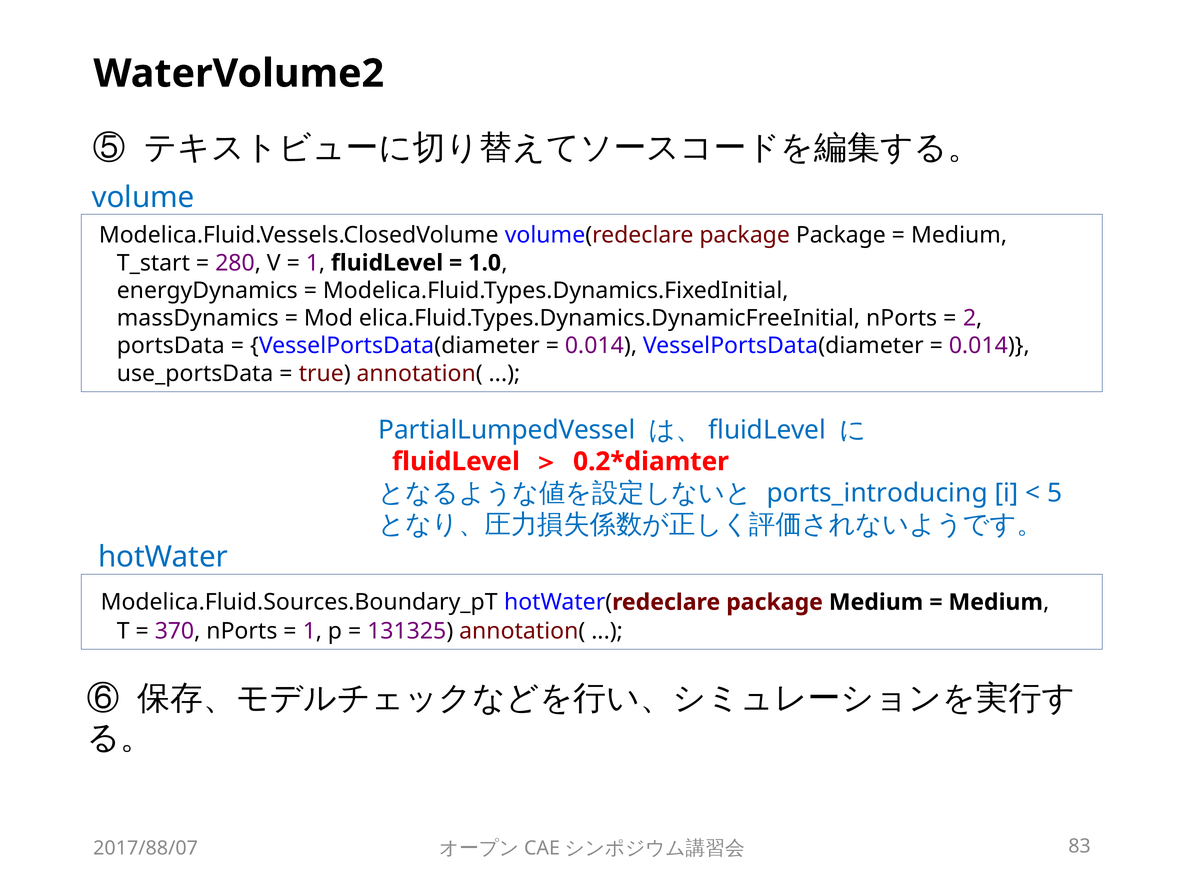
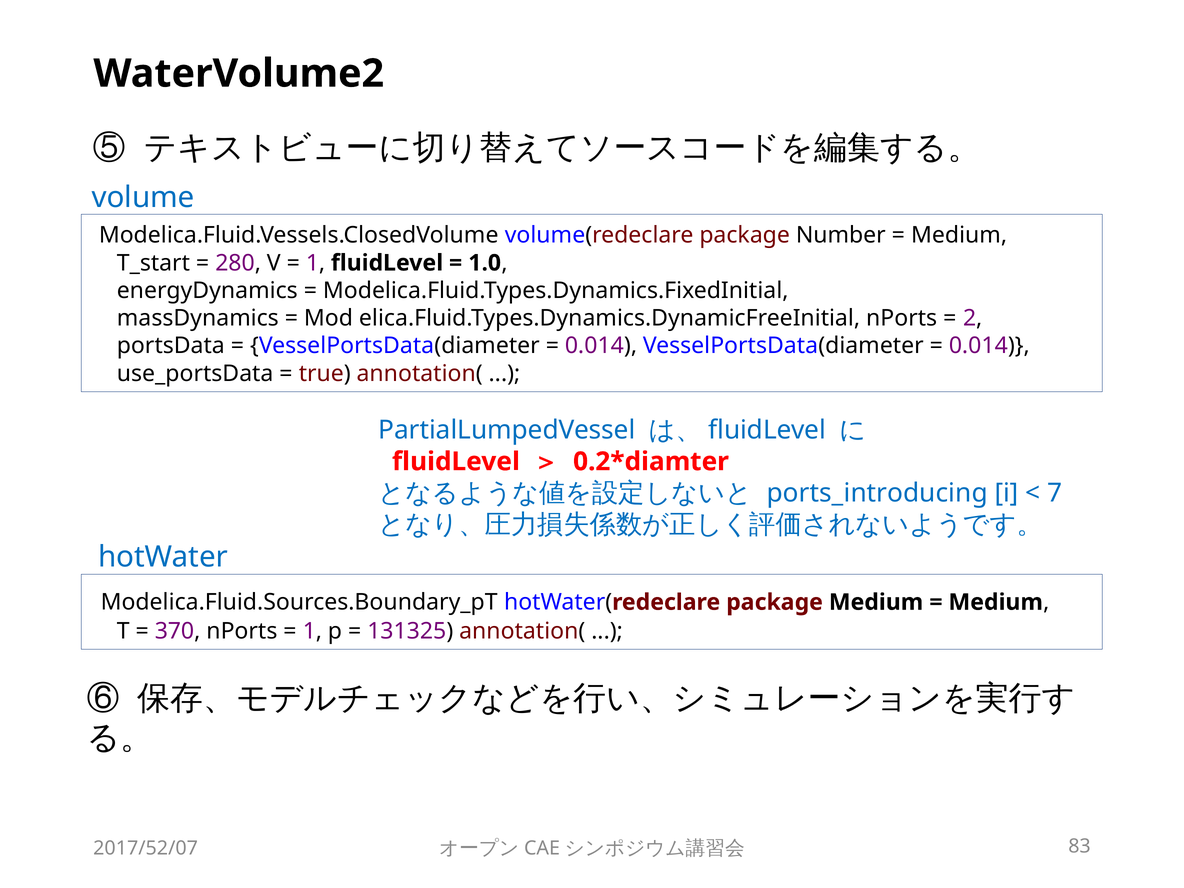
package Package: Package -> Number (841, 235)
5: 5 -> 7 (1055, 493)
2017/88/07: 2017/88/07 -> 2017/52/07 (146, 848)
